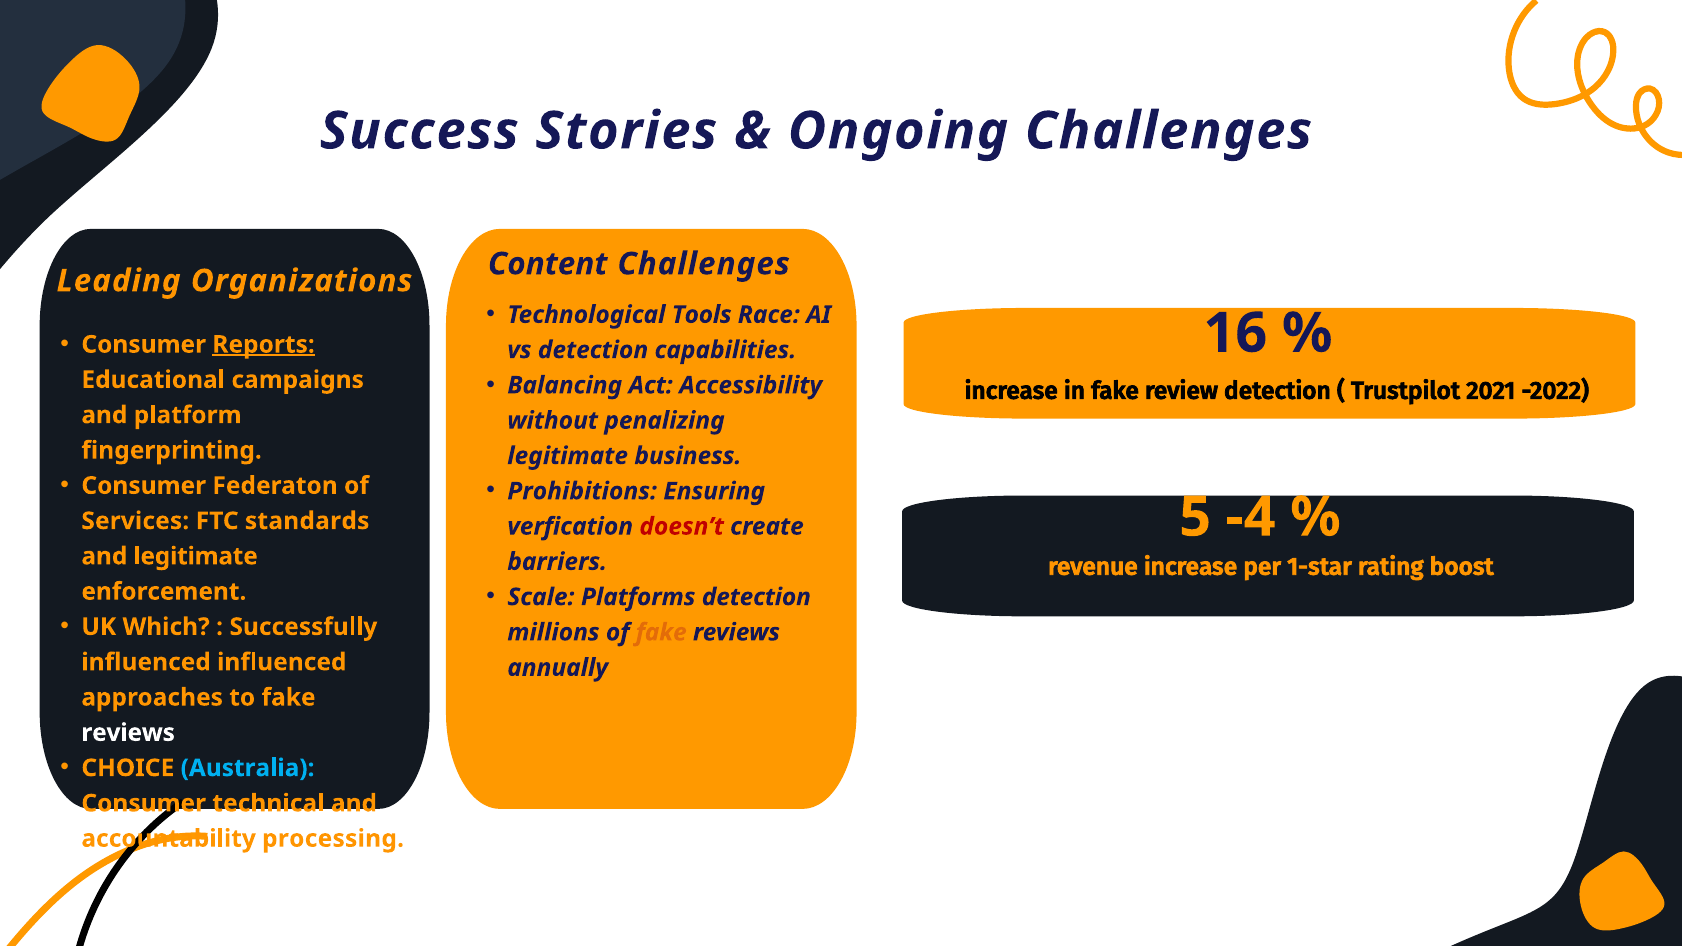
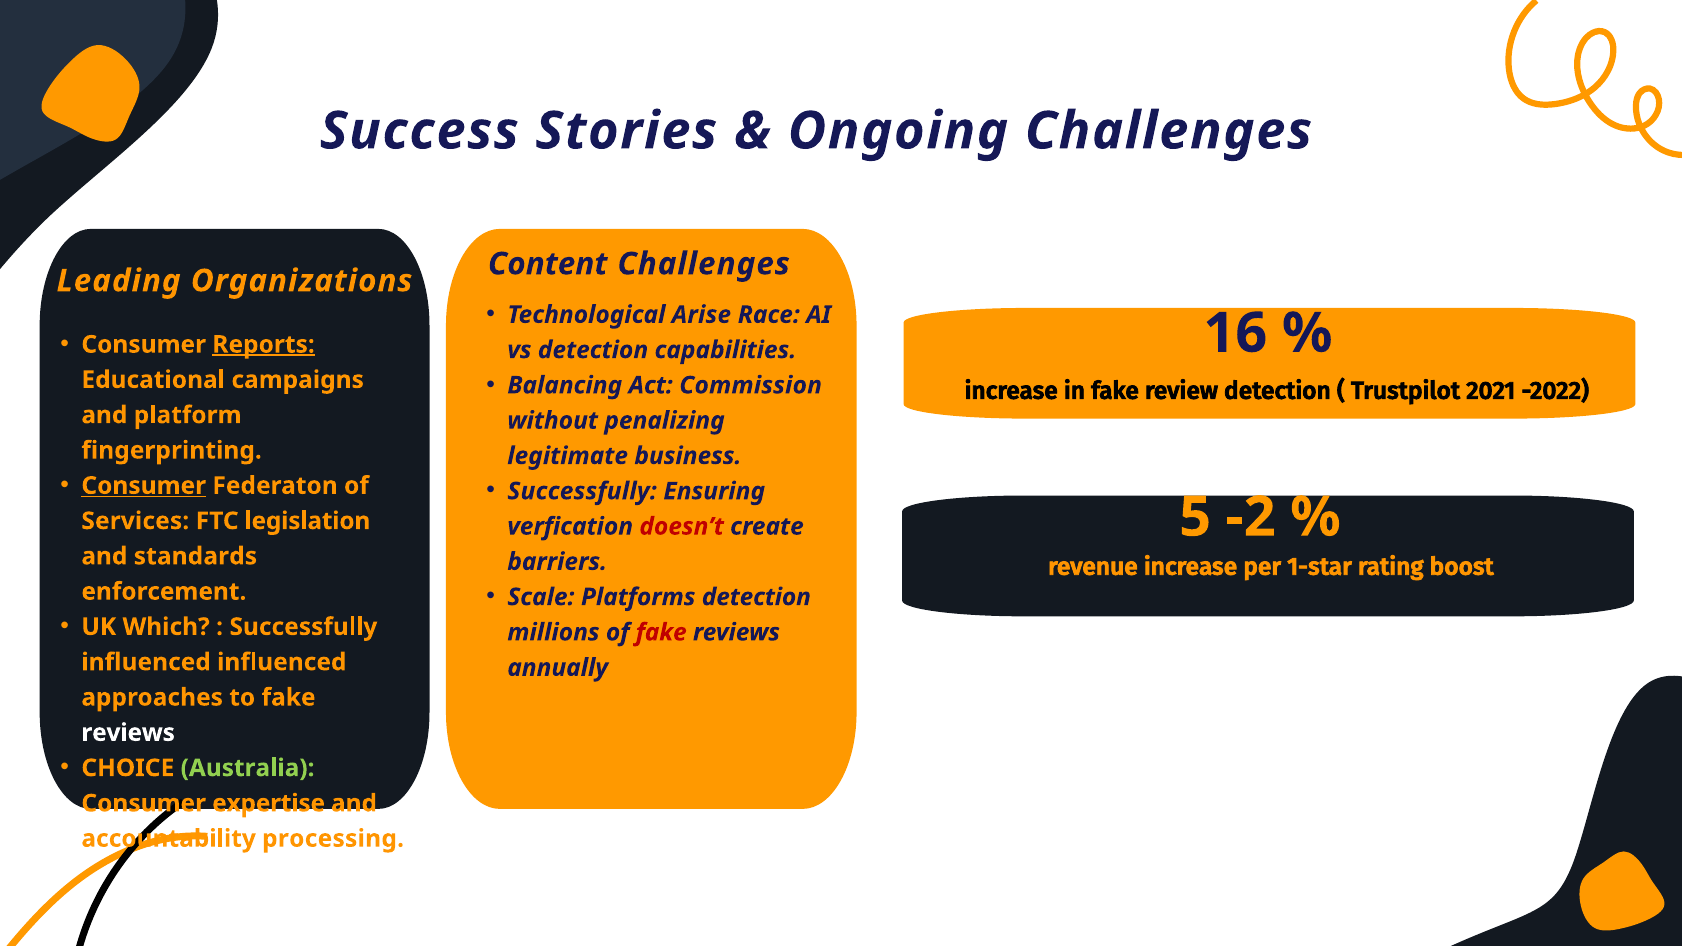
Tools: Tools -> Arise (701, 315)
Accessibility: Accessibility -> Commission (751, 385)
Consumer underline: none -> present (144, 486)
Prohibitions: Prohibitions -> Successfully (582, 491)
-4: -4 -> -2 (1251, 517)
standards: standards -> legislation (307, 521)
and legitimate: legitimate -> standards (195, 556)
fake colour: orange -> red (661, 632)
Australia colour: light blue -> light green (248, 768)
technical: technical -> expertise (269, 803)
